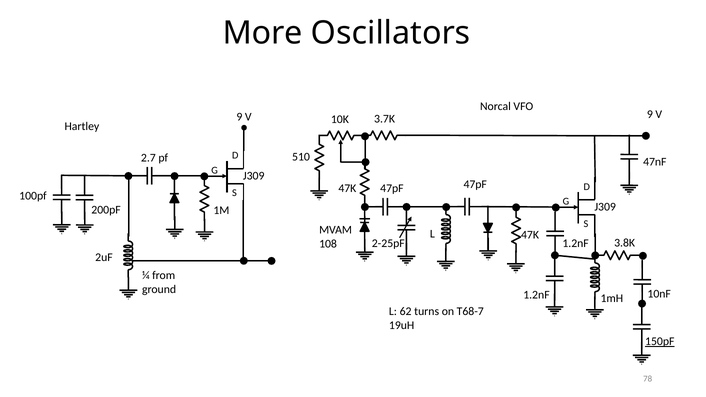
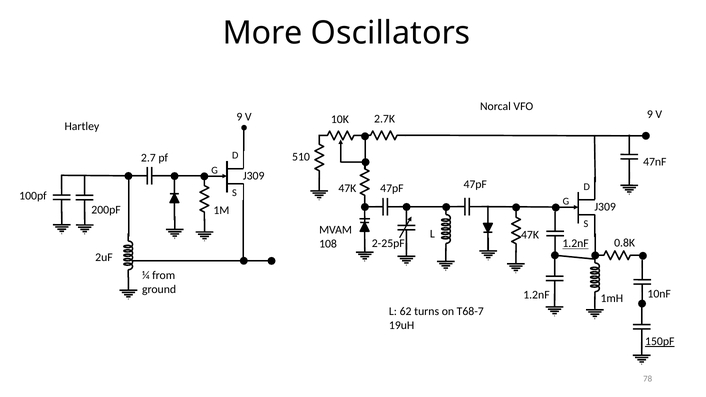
3.7K: 3.7K -> 2.7K (385, 119)
3.8K: 3.8K -> 0.8K (625, 243)
1.2nF underline: none -> present (576, 244)
